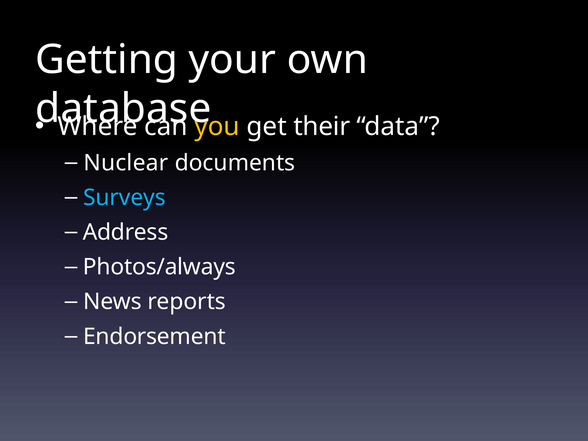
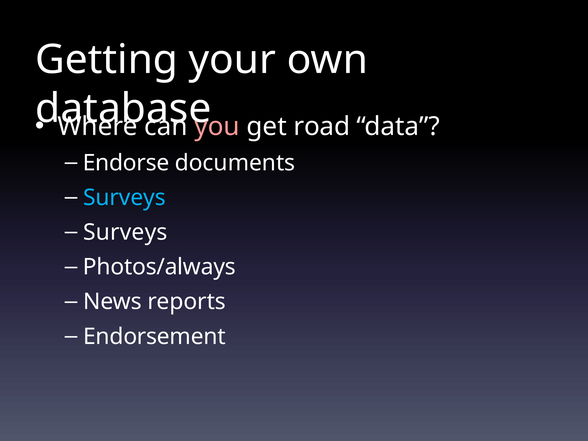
you colour: yellow -> pink (217, 126)
their: their -> road (322, 126)
Nuclear: Nuclear -> Endorse (126, 163)
Address: Address -> Surveys (125, 232)
